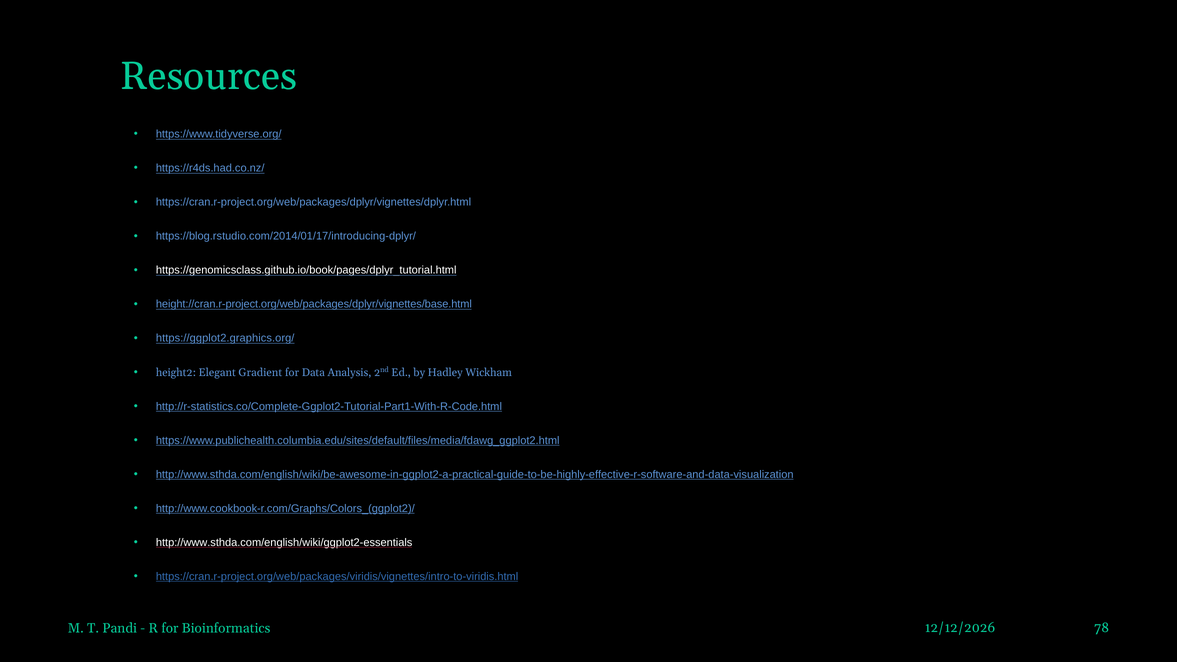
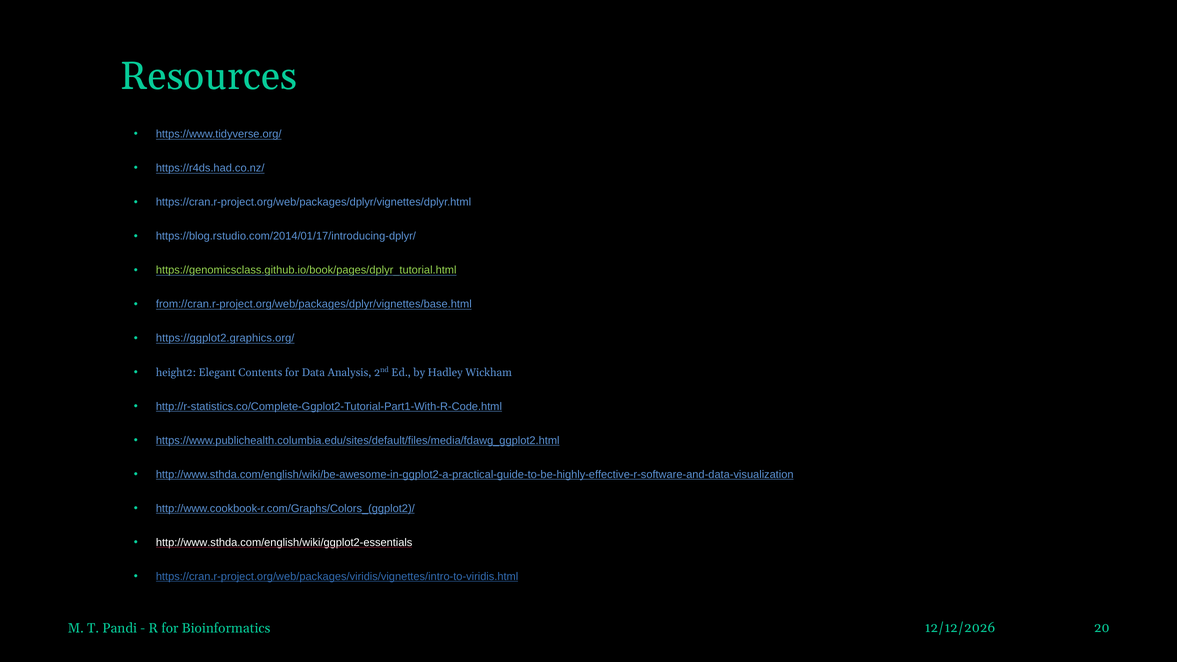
https://genomicsclass.github.io/book/pages/dplyr_tutorial.html colour: white -> light green (306, 270)
height://cran.r-project.org/web/packages/dplyr/vignettes/base.html: height://cran.r-project.org/web/packages/dplyr/vignettes/base.html -> from://cran.r-project.org/web/packages/dplyr/vignettes/base.html (314, 304)
Gradient: Gradient -> Contents (260, 372)
78: 78 -> 20 (1102, 628)
